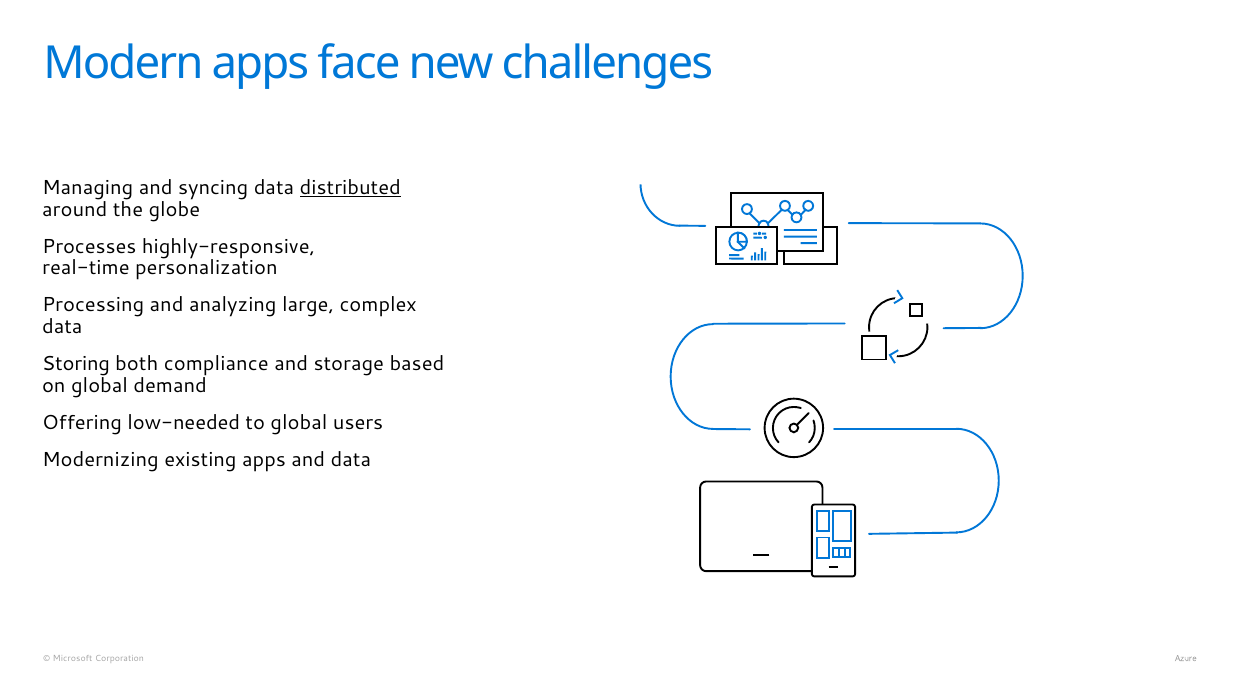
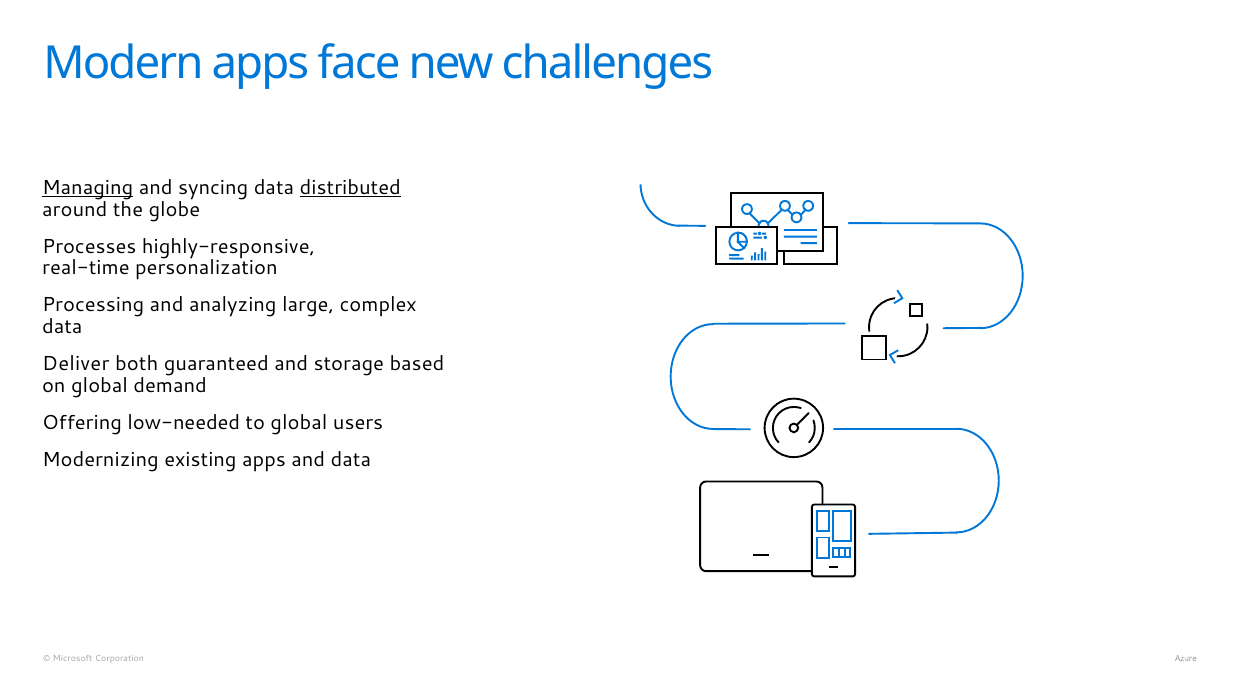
Managing underline: none -> present (88, 188)
Storing: Storing -> Deliver (76, 364)
compliance: compliance -> guaranteed (216, 364)
